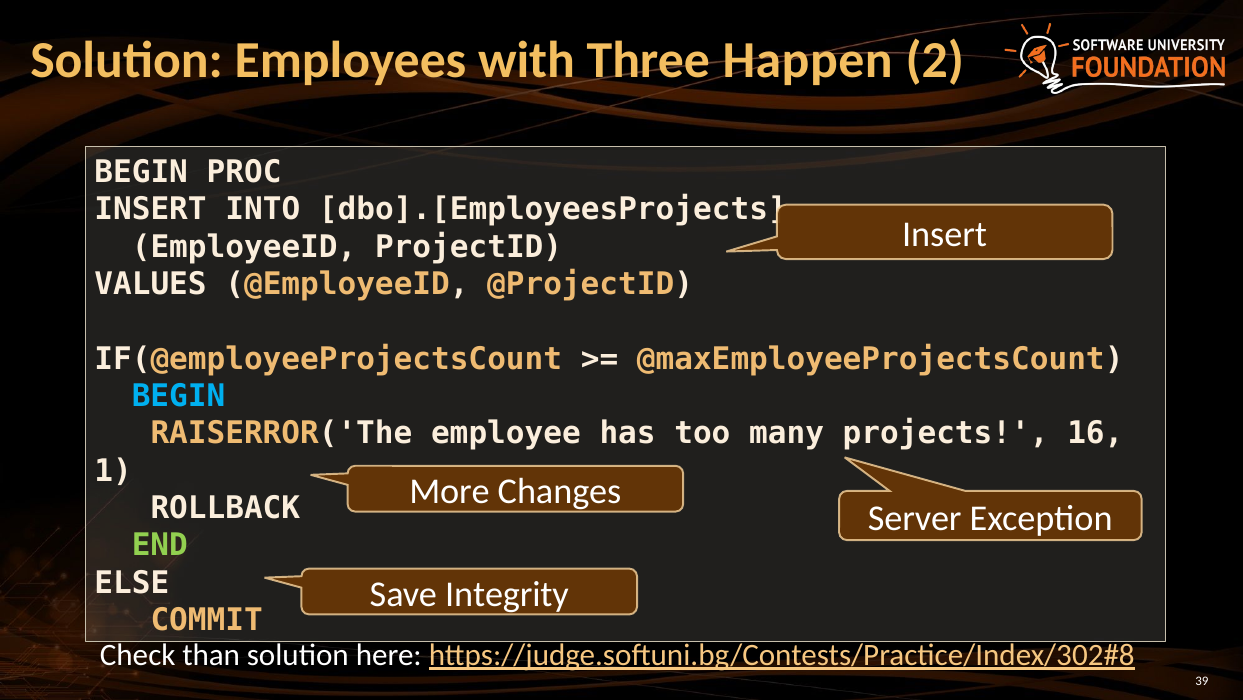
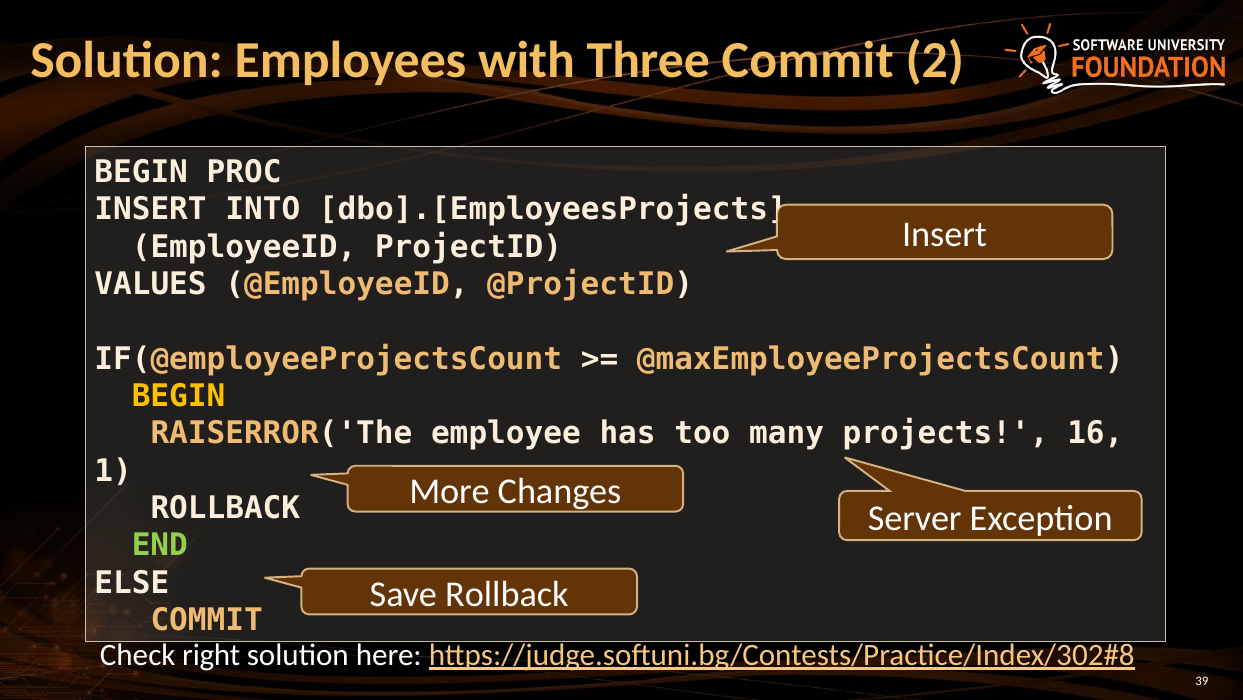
Three Happen: Happen -> Commit (808, 60)
BEGIN colour: light blue -> yellow (179, 396)
Save Integrity: Integrity -> Rollback (507, 593)
than: than -> right (211, 654)
